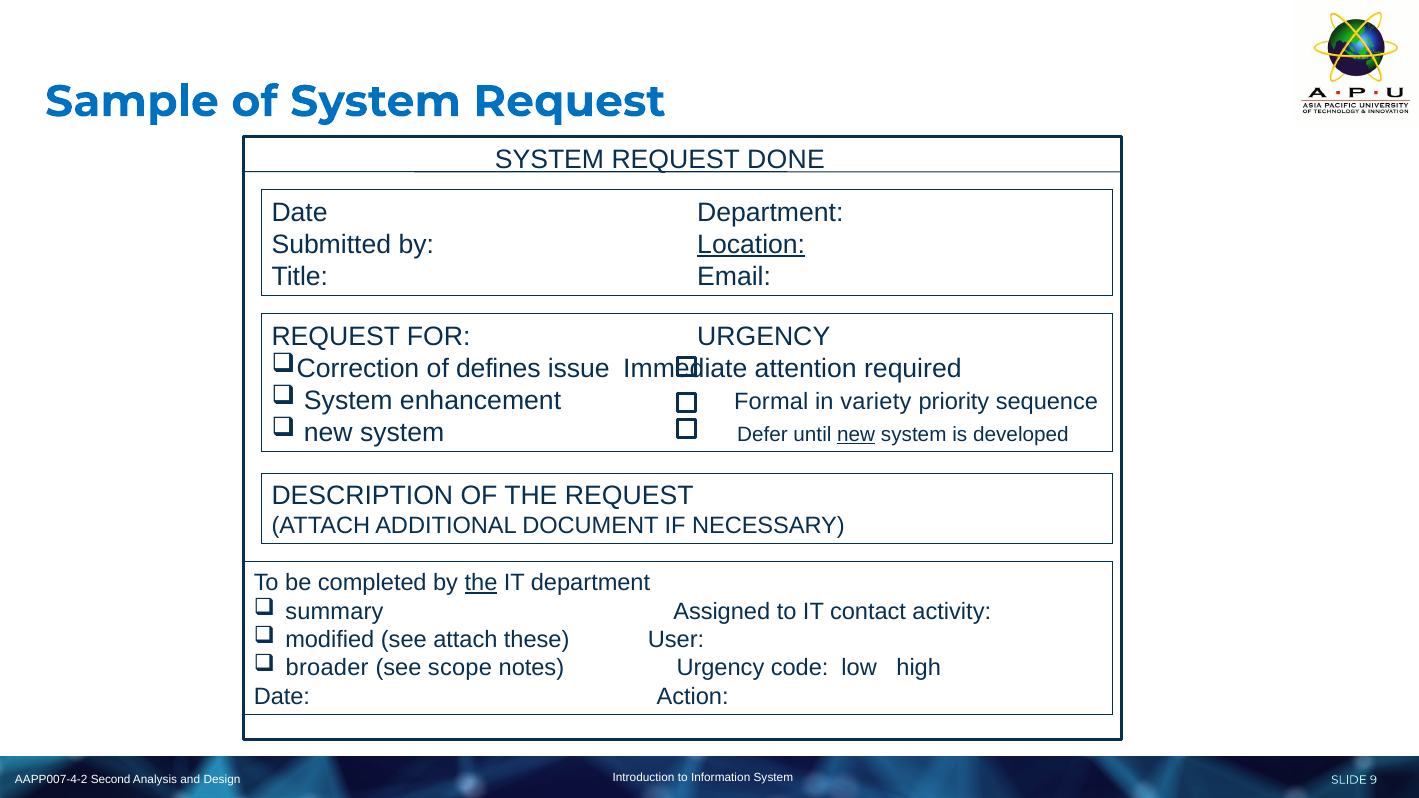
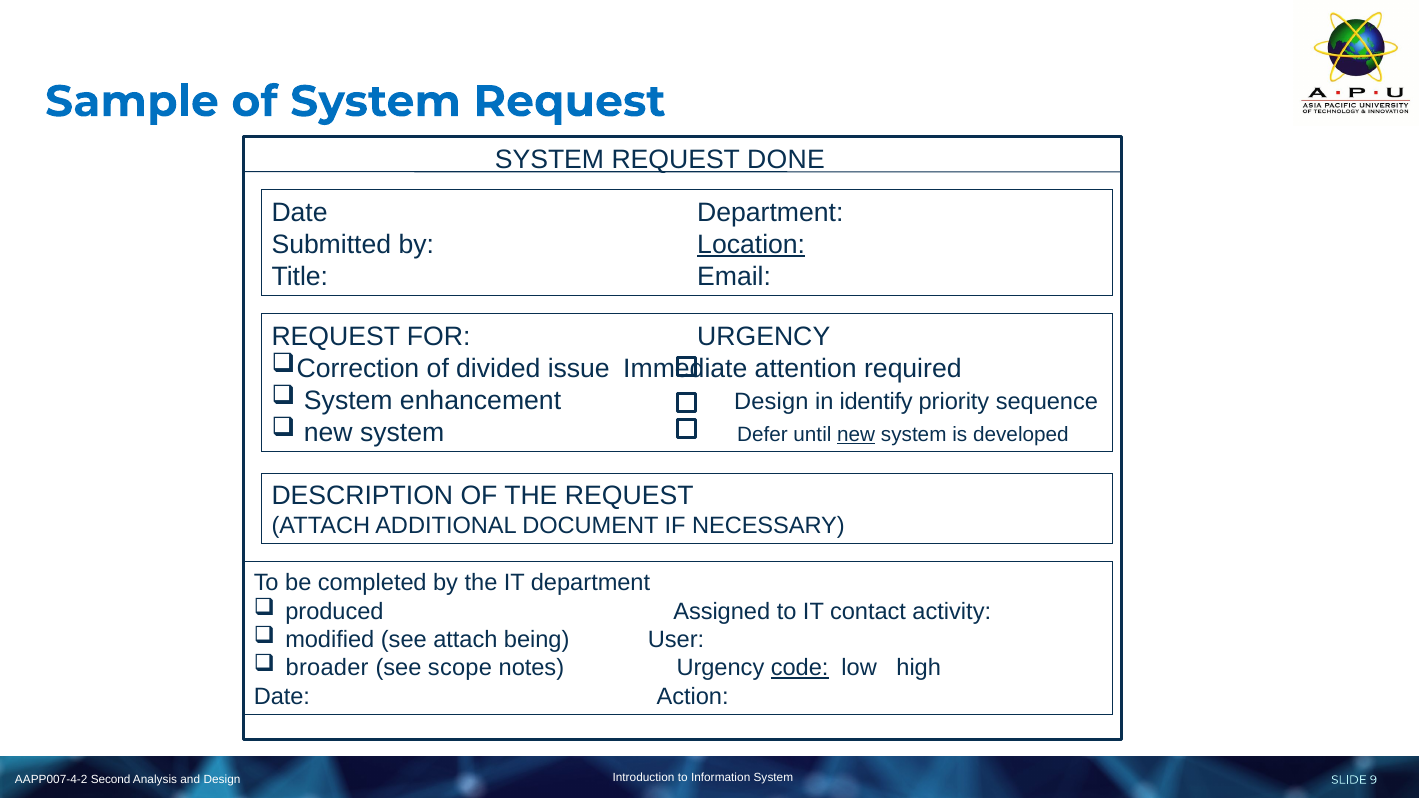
defines: defines -> divided (498, 369)
enhancement Formal: Formal -> Design (771, 401)
variety: variety -> identify (876, 401)
the underline: present -> none (481, 583)
summary: summary -> produced (334, 611)
these: these -> being (537, 640)
code underline: none -> present (800, 668)
